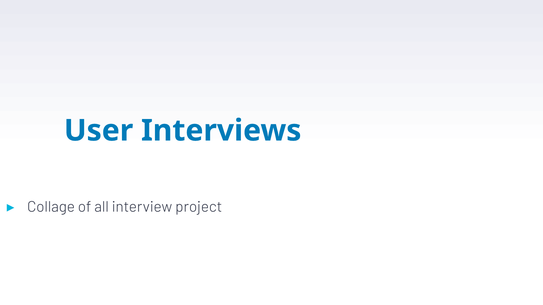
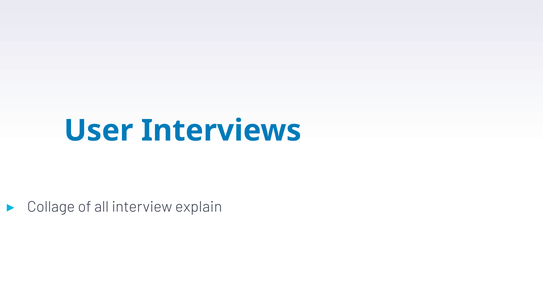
project: project -> explain (199, 207)
